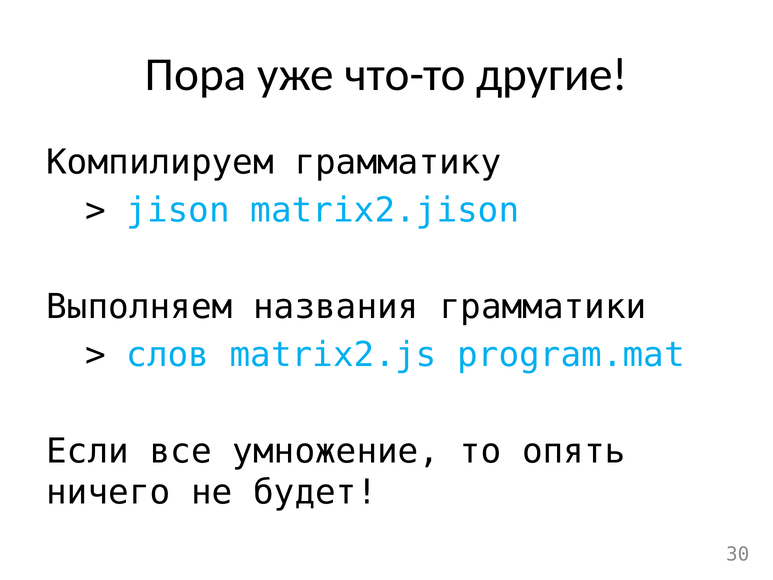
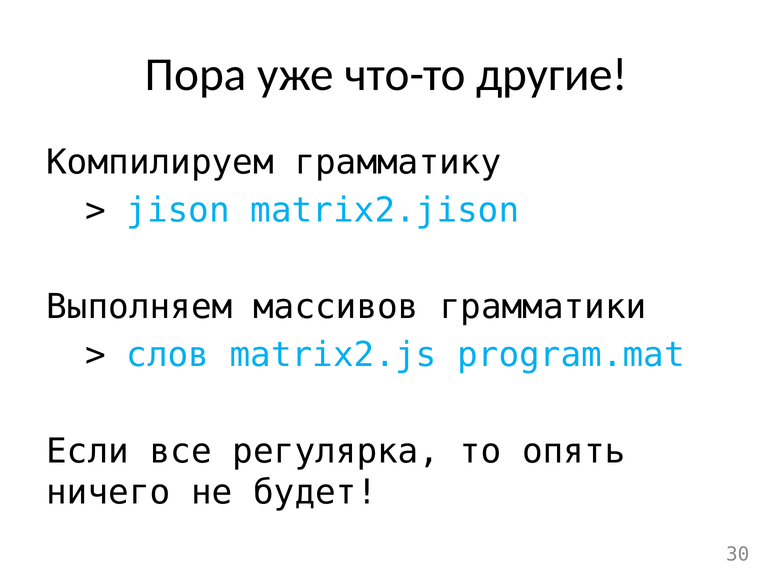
названия: названия -> массивов (336, 307)
умножение: умножение -> регулярка (336, 451)
